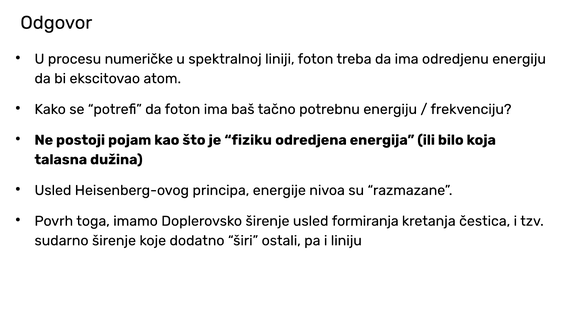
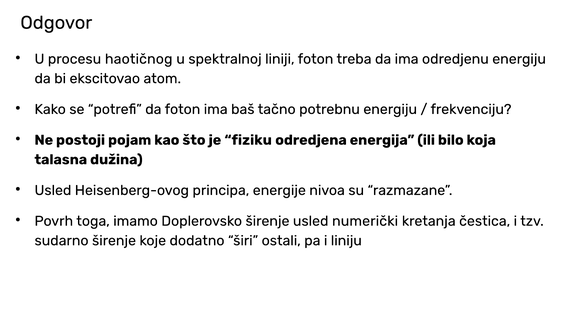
numeričke: numeričke -> haotičnog (139, 59)
formiranja: formiranja -> numerički (365, 221)
